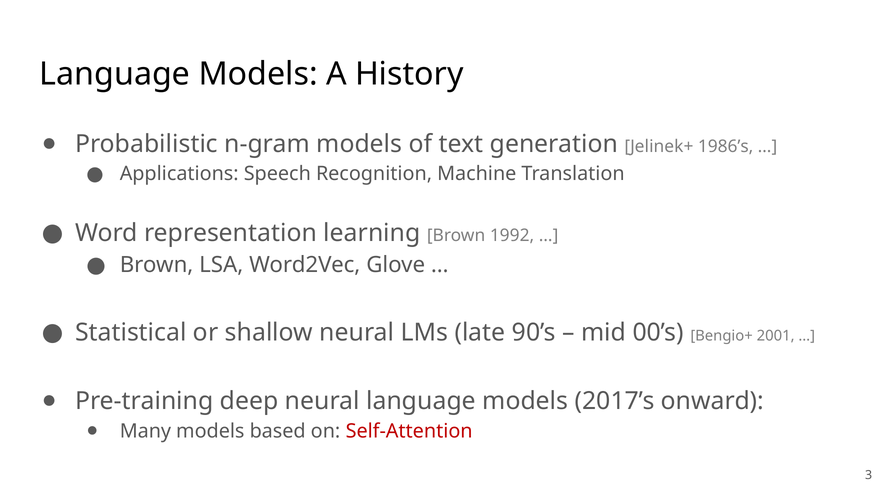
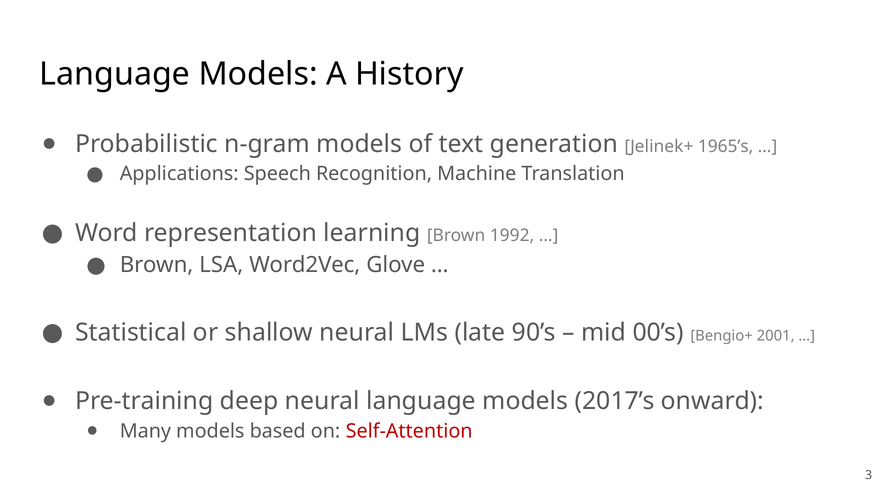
1986’s: 1986’s -> 1965’s (726, 146)
